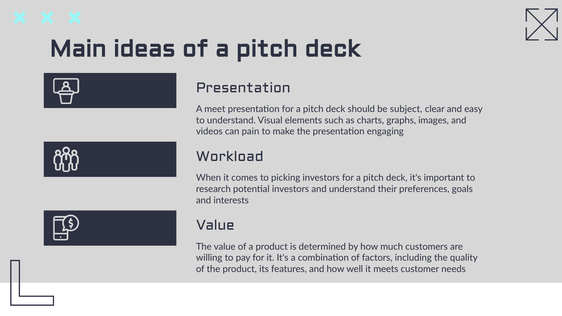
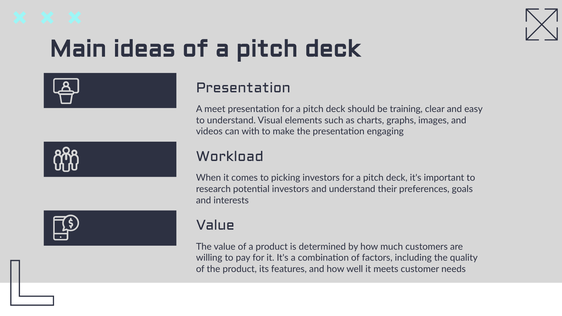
subject: subject -> training (406, 109)
pain: pain -> with (251, 132)
